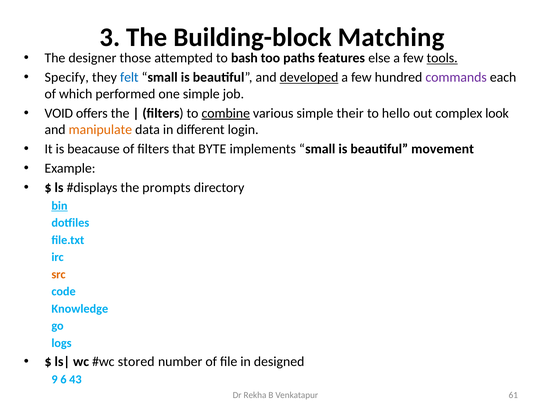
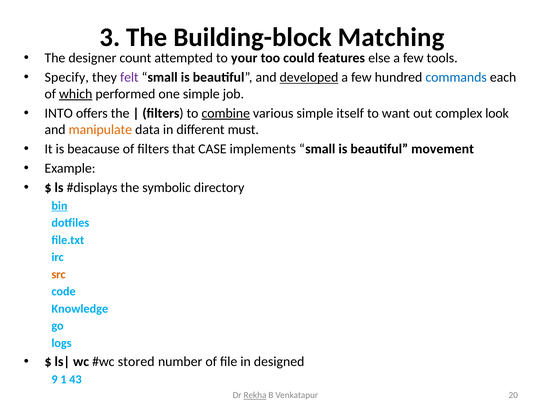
those: those -> count (135, 58)
bash: bash -> your (244, 58)
paths: paths -> could (299, 58)
tools underline: present -> none (442, 58)
felt colour: blue -> purple (129, 77)
commands colour: purple -> blue (456, 77)
which underline: none -> present (76, 94)
VOID: VOID -> INTO (59, 113)
their: their -> itself (350, 113)
hello: hello -> want (396, 113)
login: login -> must (243, 130)
BYTE: BYTE -> CASE (212, 149)
prompts: prompts -> symbolic (167, 187)
6: 6 -> 1 (63, 379)
Rekha underline: none -> present (255, 395)
61: 61 -> 20 (513, 395)
